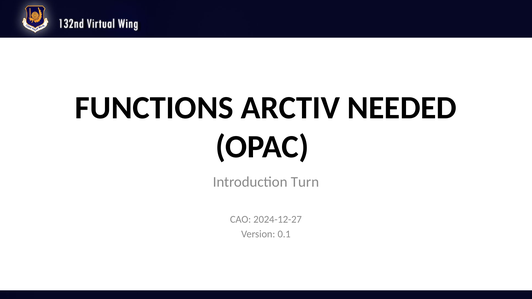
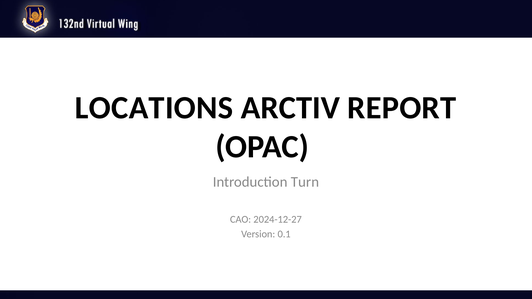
FUNCTIONS: FUNCTIONS -> LOCATIONS (154, 108)
NEEDED: NEEDED -> REPORT (402, 108)
